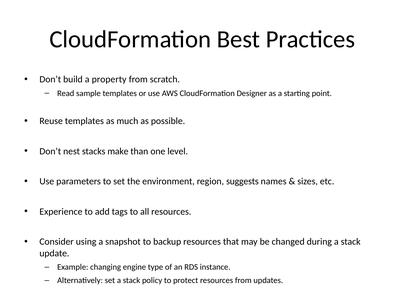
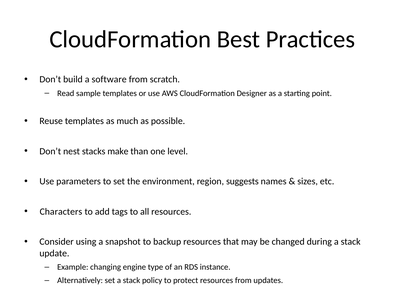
property: property -> software (109, 79)
Experience: Experience -> Characters (61, 211)
